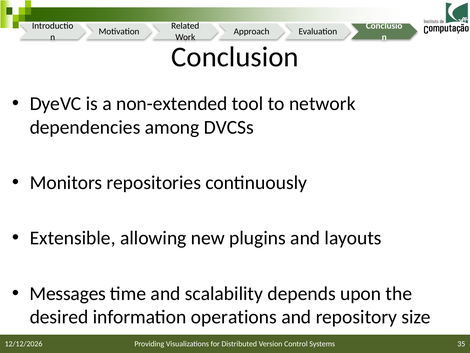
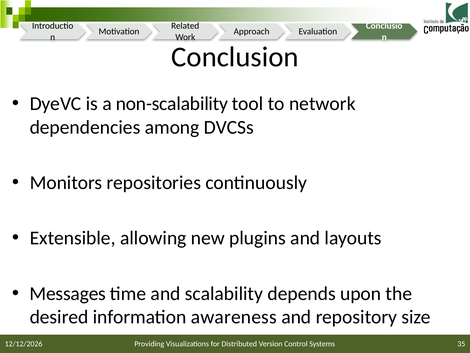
non-extended: non-extended -> non-scalability (172, 104)
operations: operations -> awareness (234, 317)
